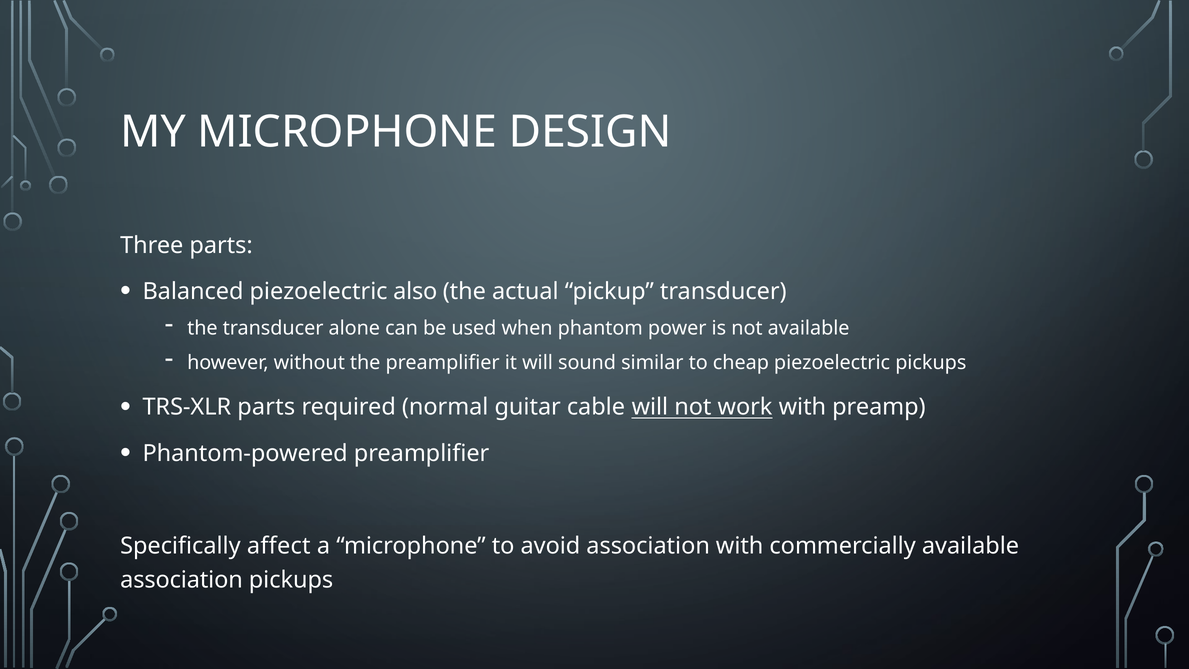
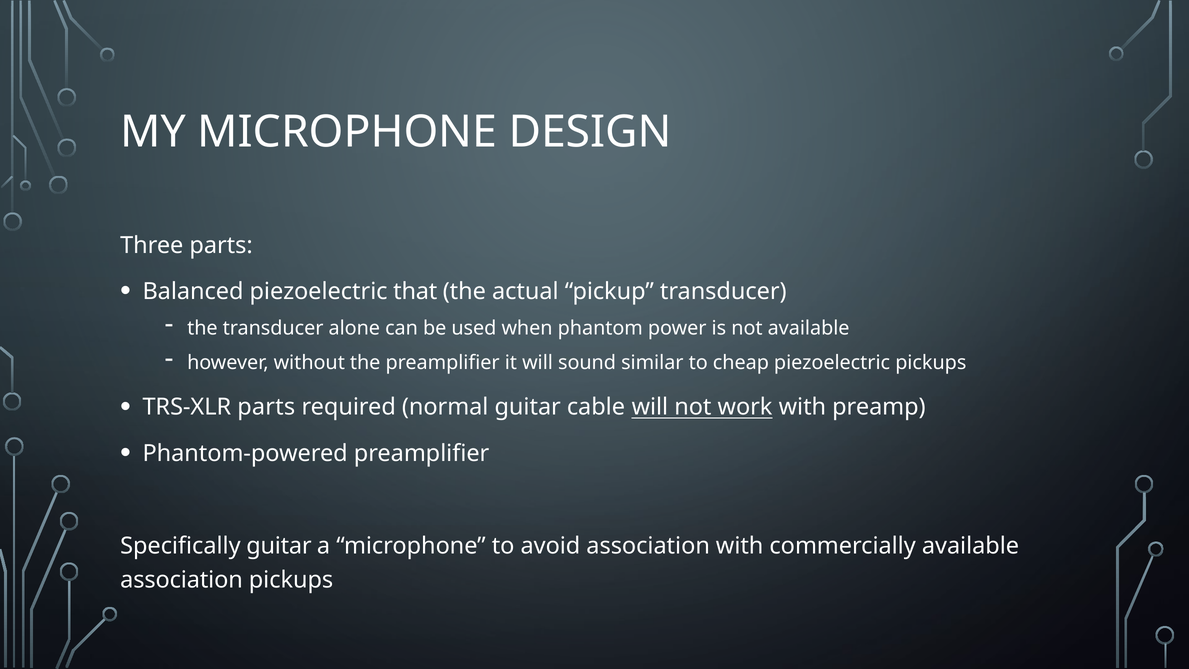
also: also -> that (415, 291)
Specifically affect: affect -> guitar (279, 546)
